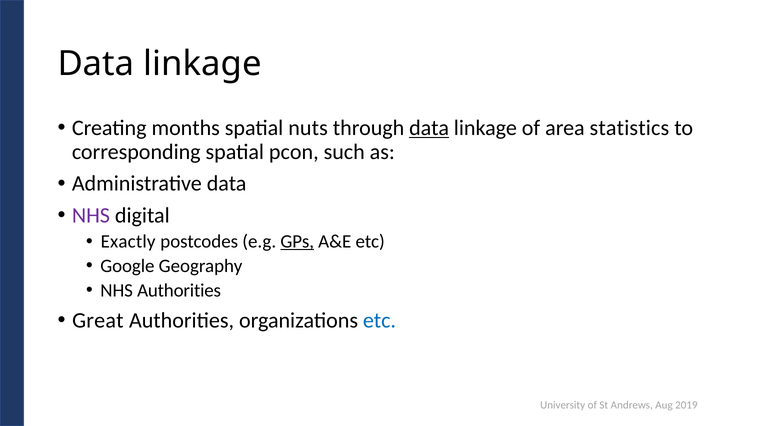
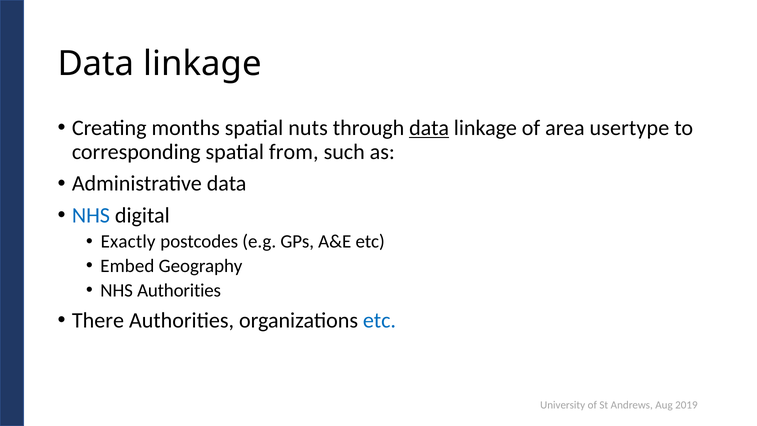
statistics: statistics -> usertype (629, 128)
pcon: pcon -> from (294, 152)
NHS colour: purple -> blue (91, 215)
GPs underline: present -> none (297, 241)
Google: Google -> Embed (127, 266)
Great: Great -> There (98, 320)
